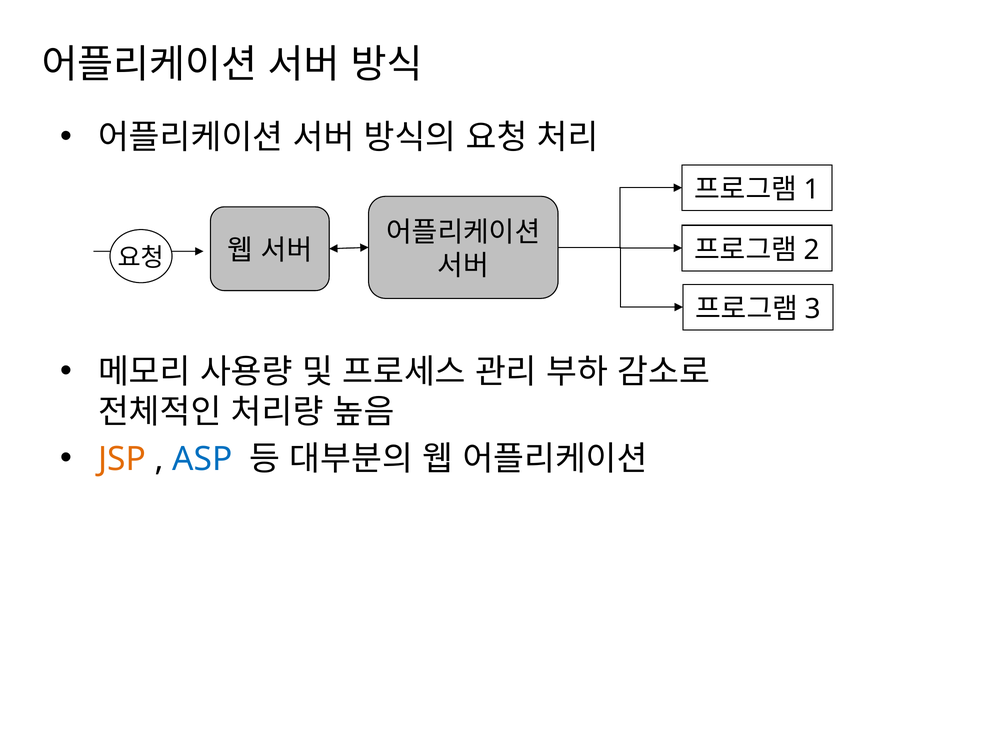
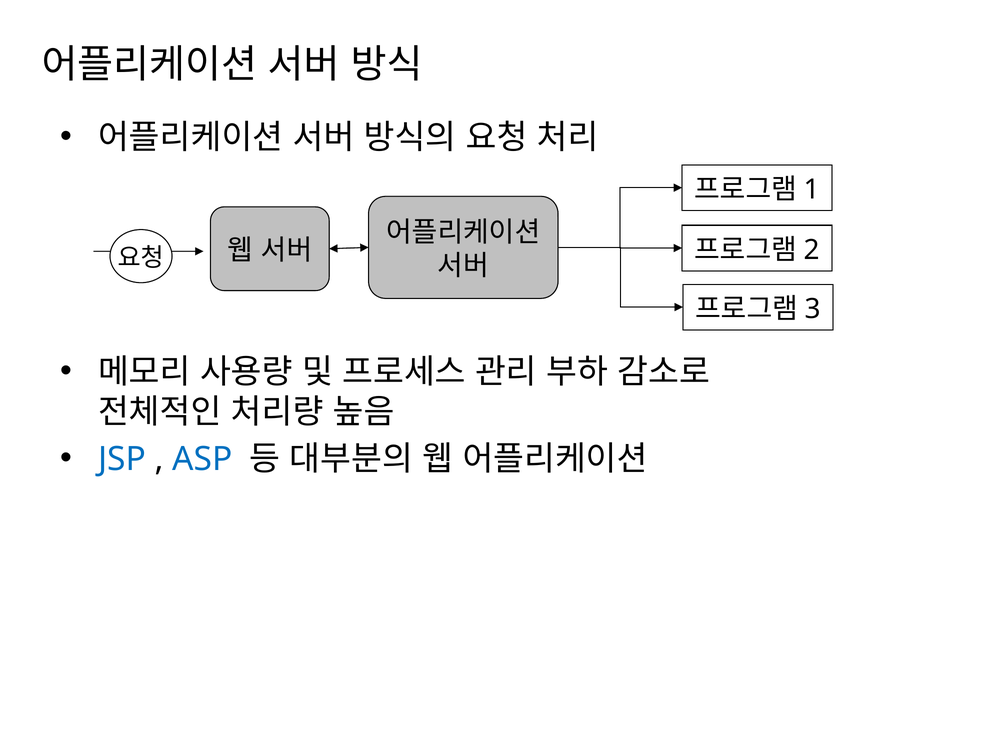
JSP colour: orange -> blue (122, 459)
